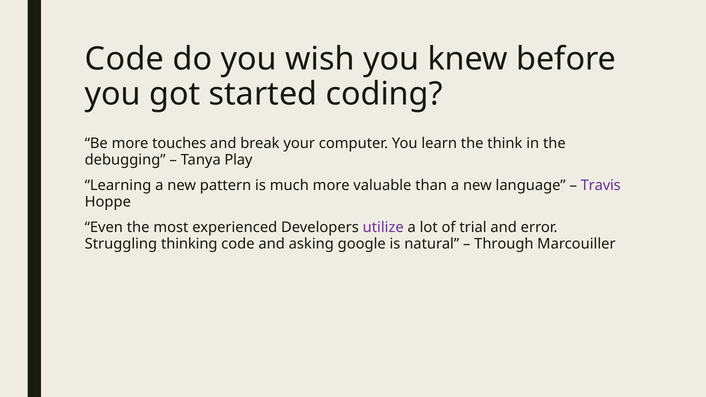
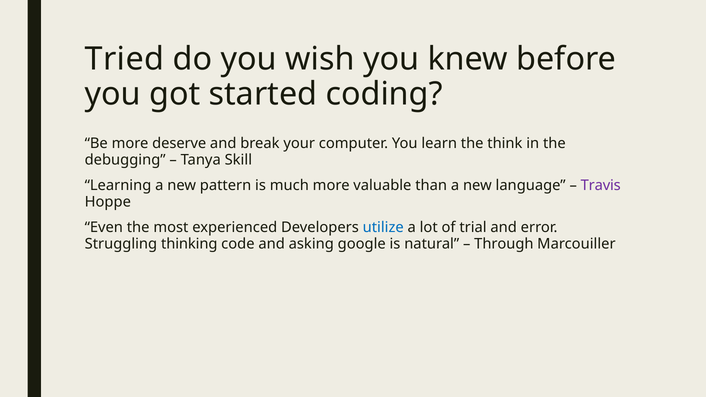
Code: Code -> Tried (125, 59)
touches: touches -> deserve (179, 143)
Play: Play -> Skill (238, 160)
utilize colour: purple -> blue (383, 227)
